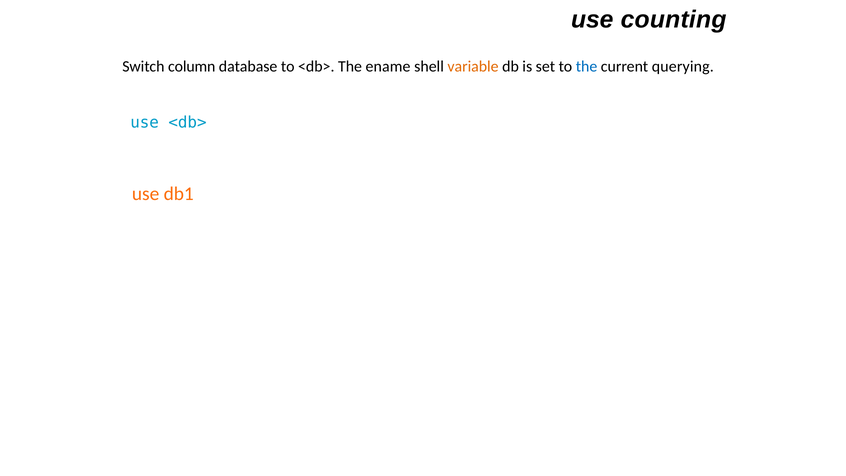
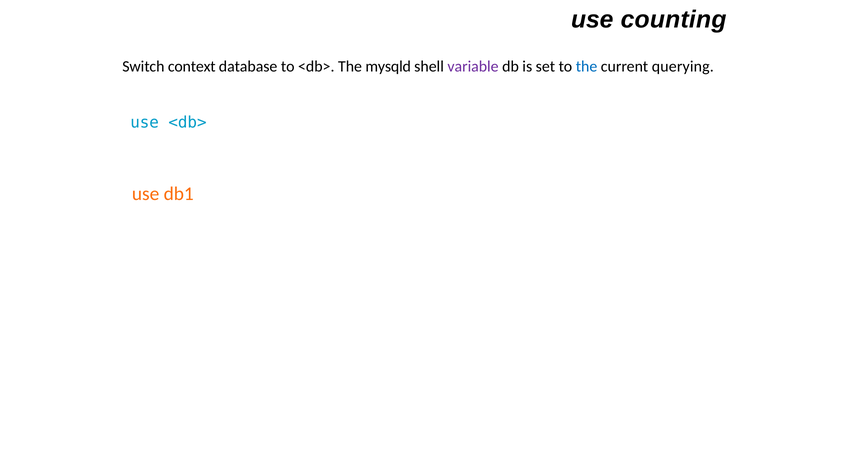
column: column -> context (192, 67)
ename: ename -> mysqld (388, 67)
variable colour: orange -> purple (473, 67)
